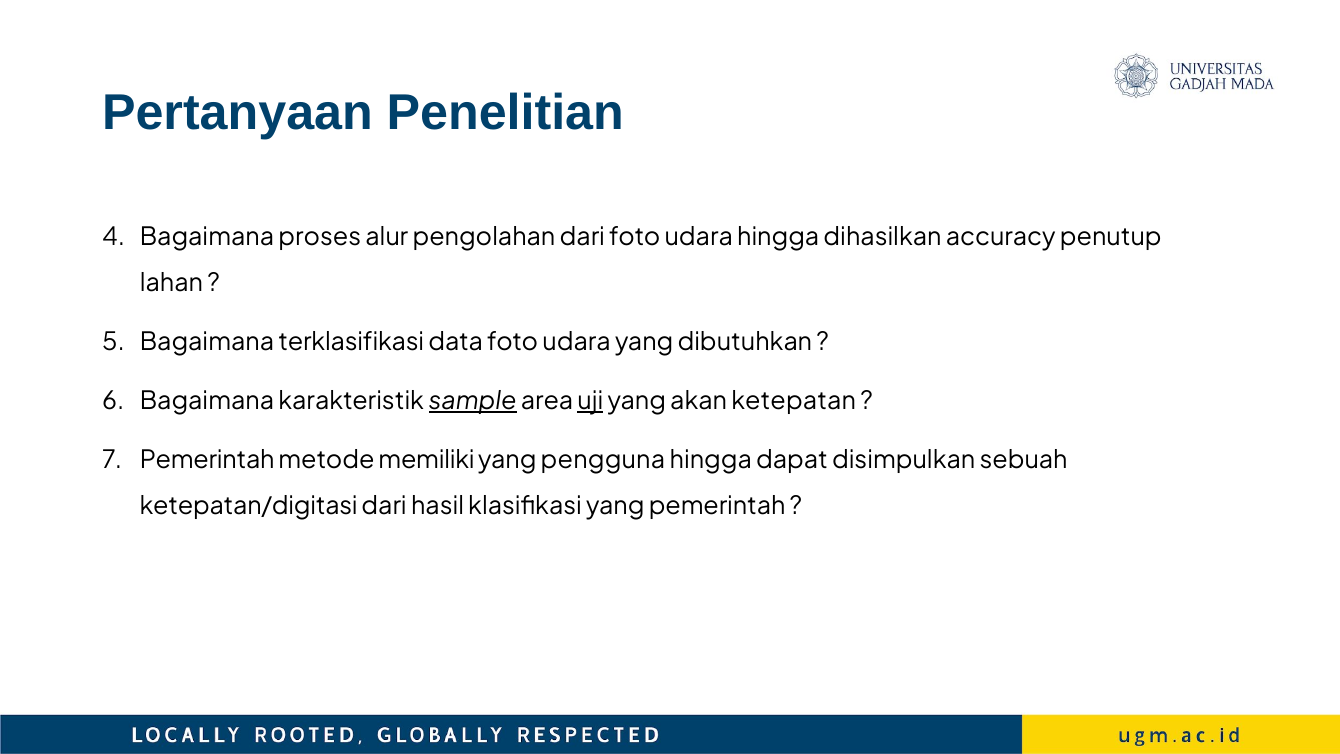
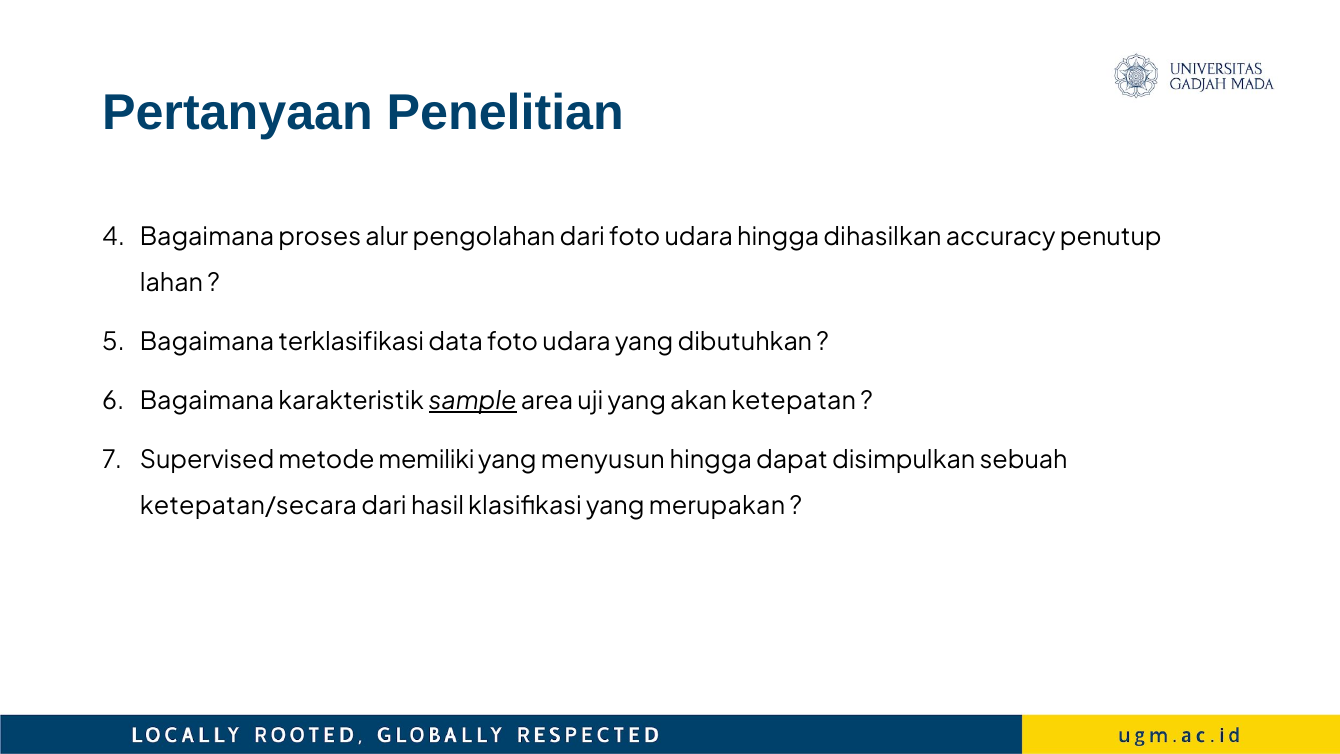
uji underline: present -> none (590, 401)
Pemerintah: Pemerintah -> Supervised (207, 460)
pengguna: pengguna -> menyusun (603, 460)
ketepatan/digitasi: ketepatan/digitasi -> ketepatan/secara (248, 506)
yang pemerintah: pemerintah -> merupakan (717, 506)
